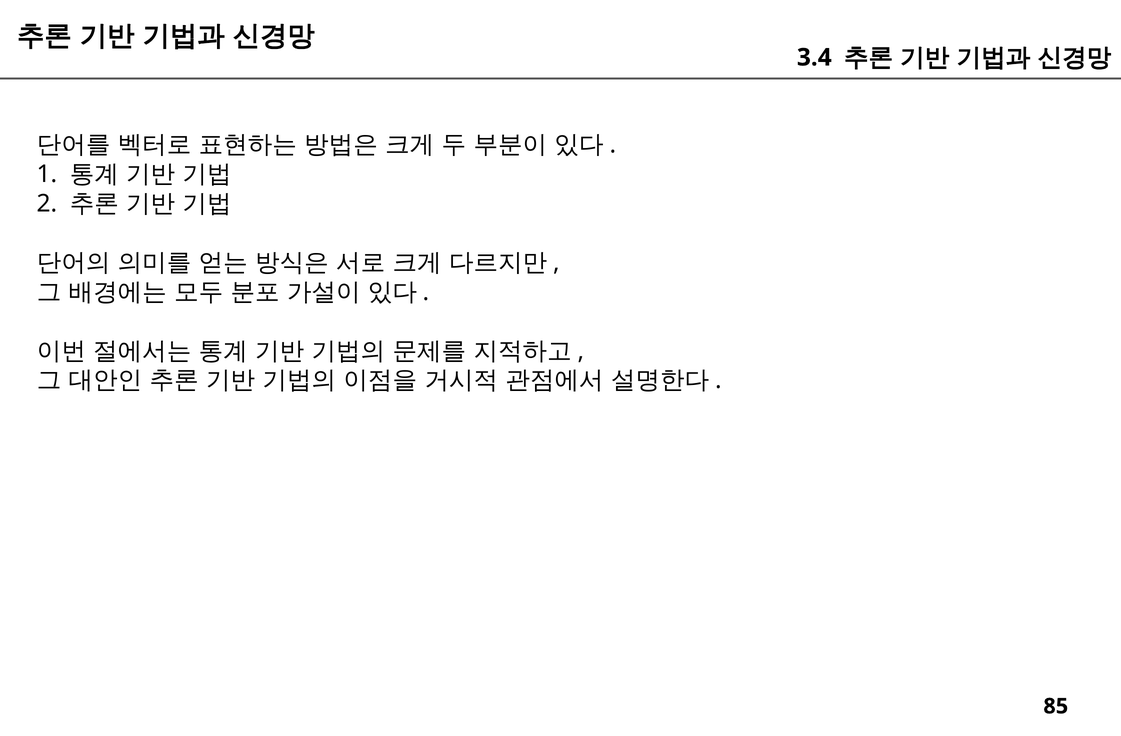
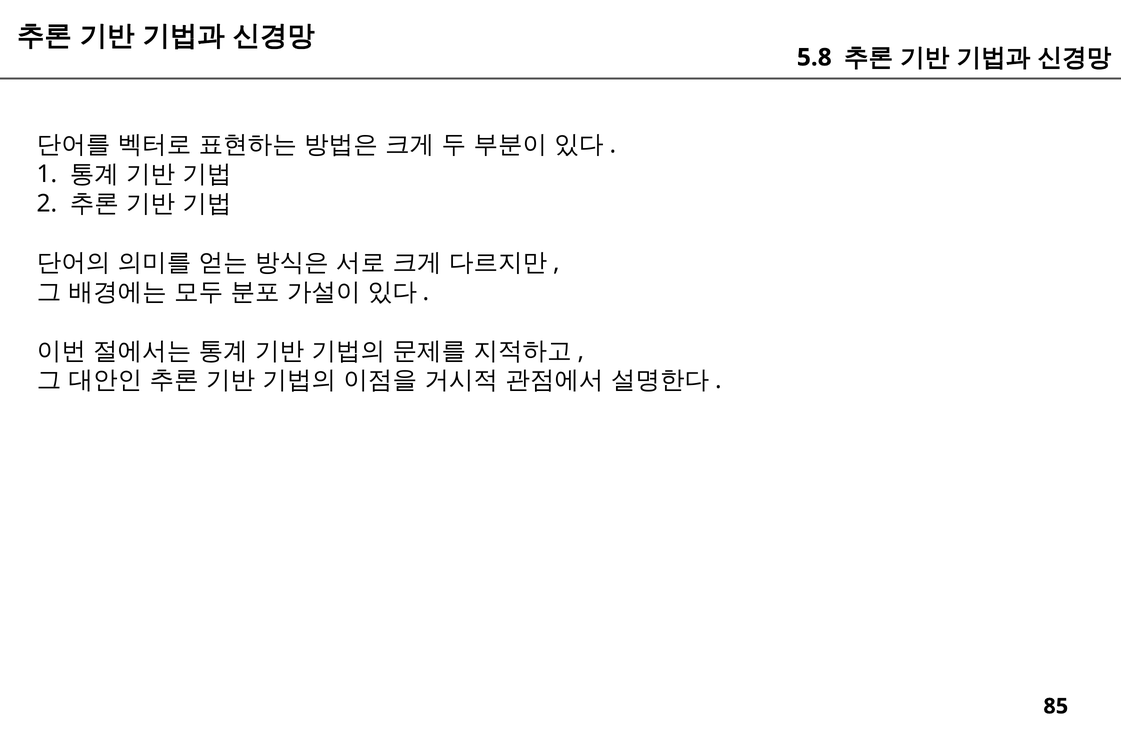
3.4: 3.4 -> 5.8 (814, 57)
